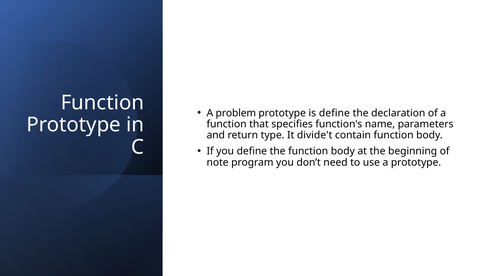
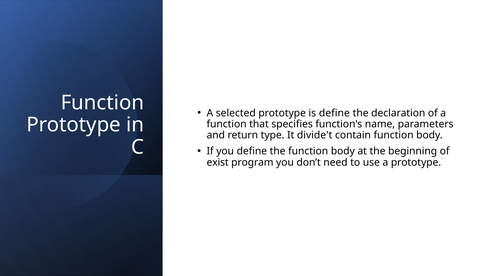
problem: problem -> selected (236, 113)
note: note -> exist (218, 162)
